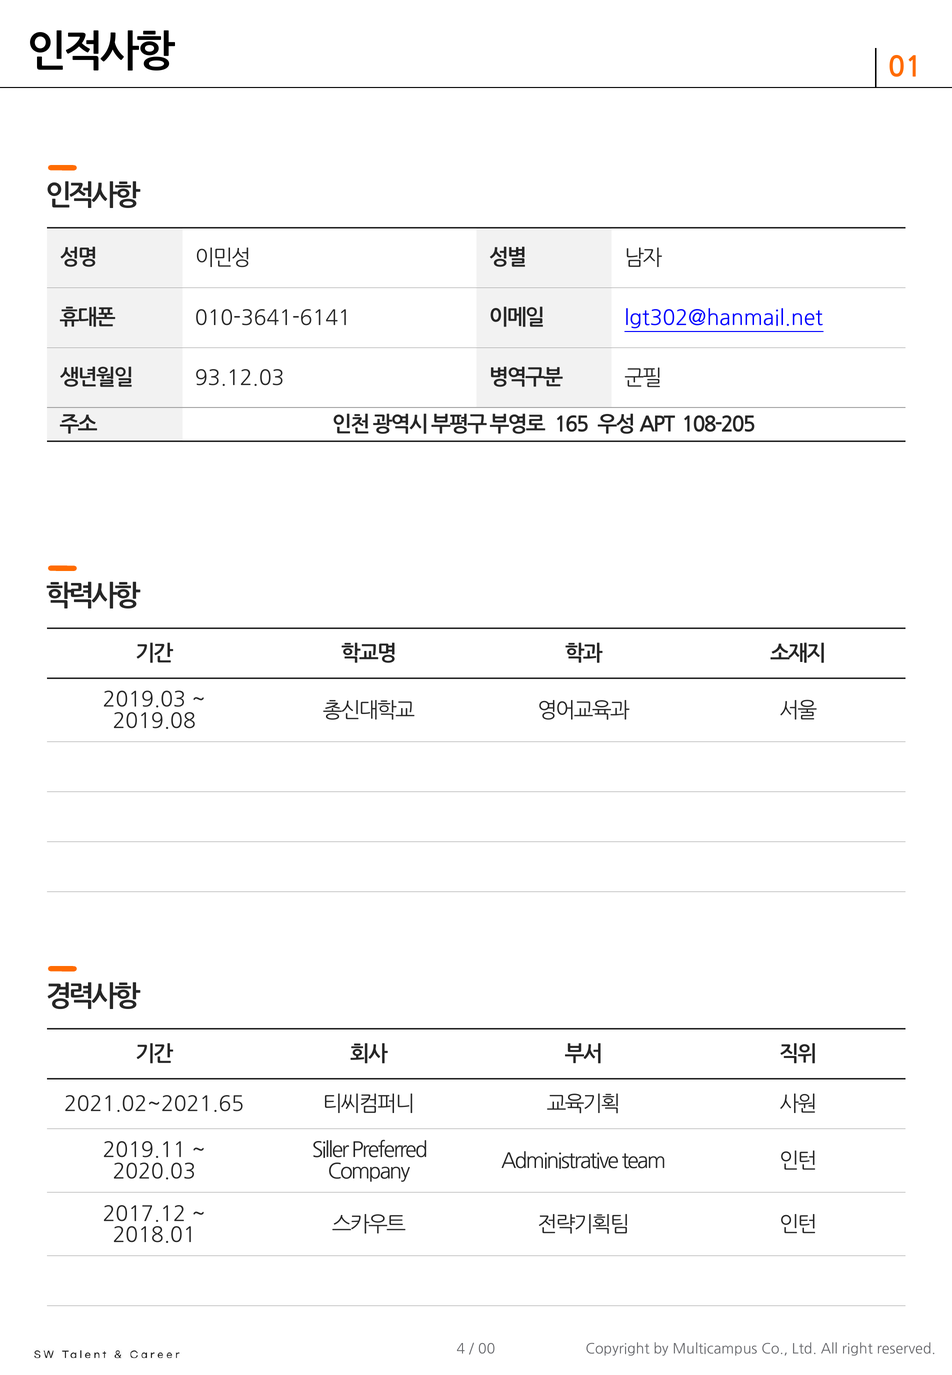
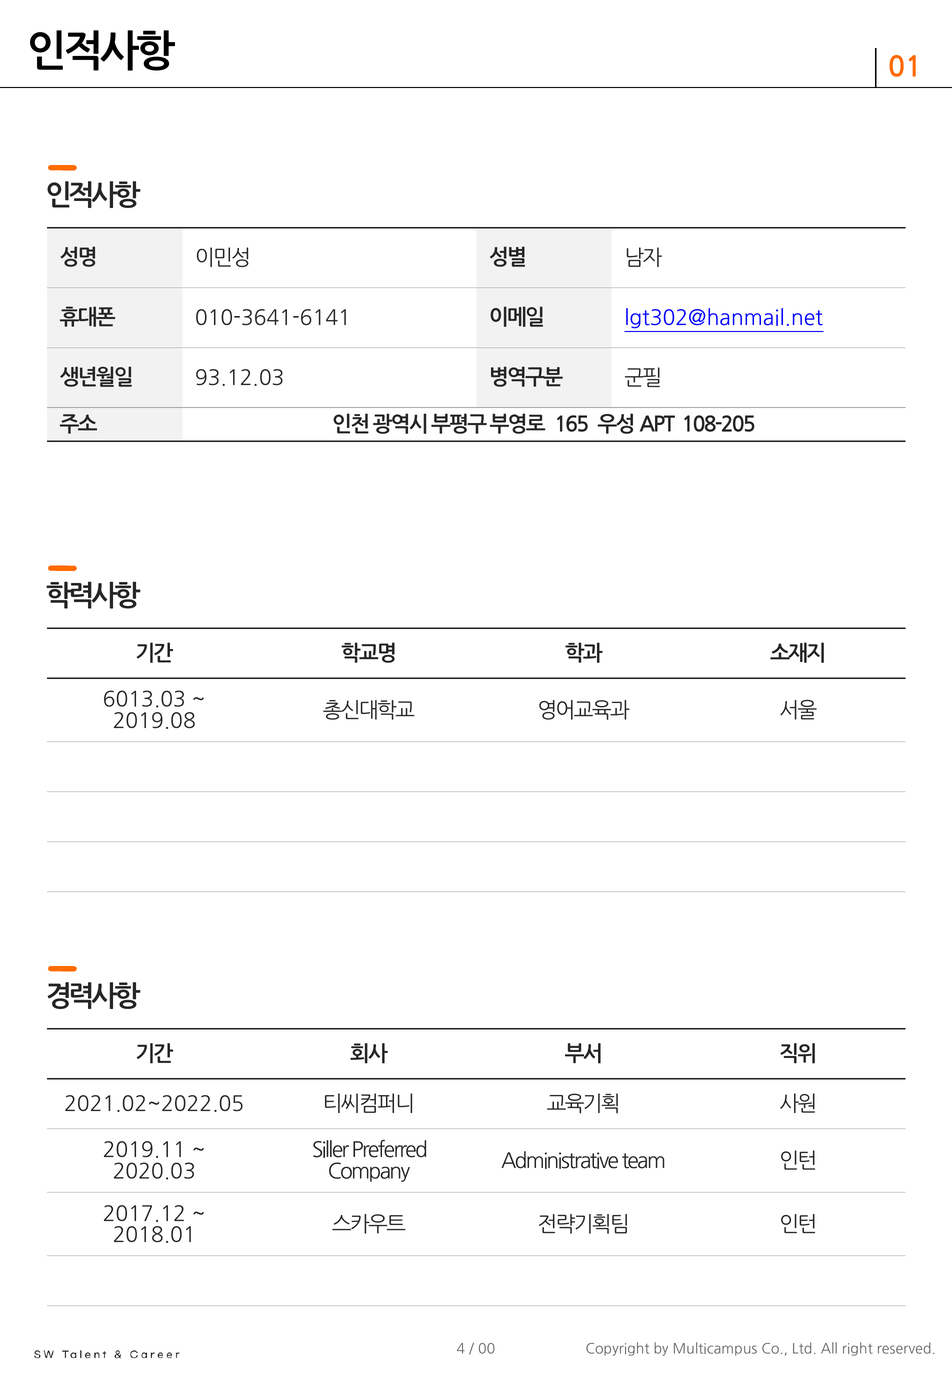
2019.03: 2019.03 -> 6013.03 (144, 700)
2021.02~2021.65: 2021.02~2021.65 -> 2021.02~2022.05 (154, 1104)
